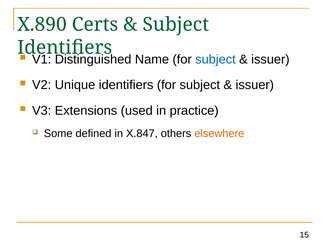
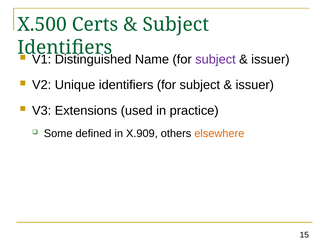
X.890: X.890 -> X.500 (42, 25)
subject colour: blue -> purple (215, 59)
X.847: X.847 -> X.909 (142, 133)
